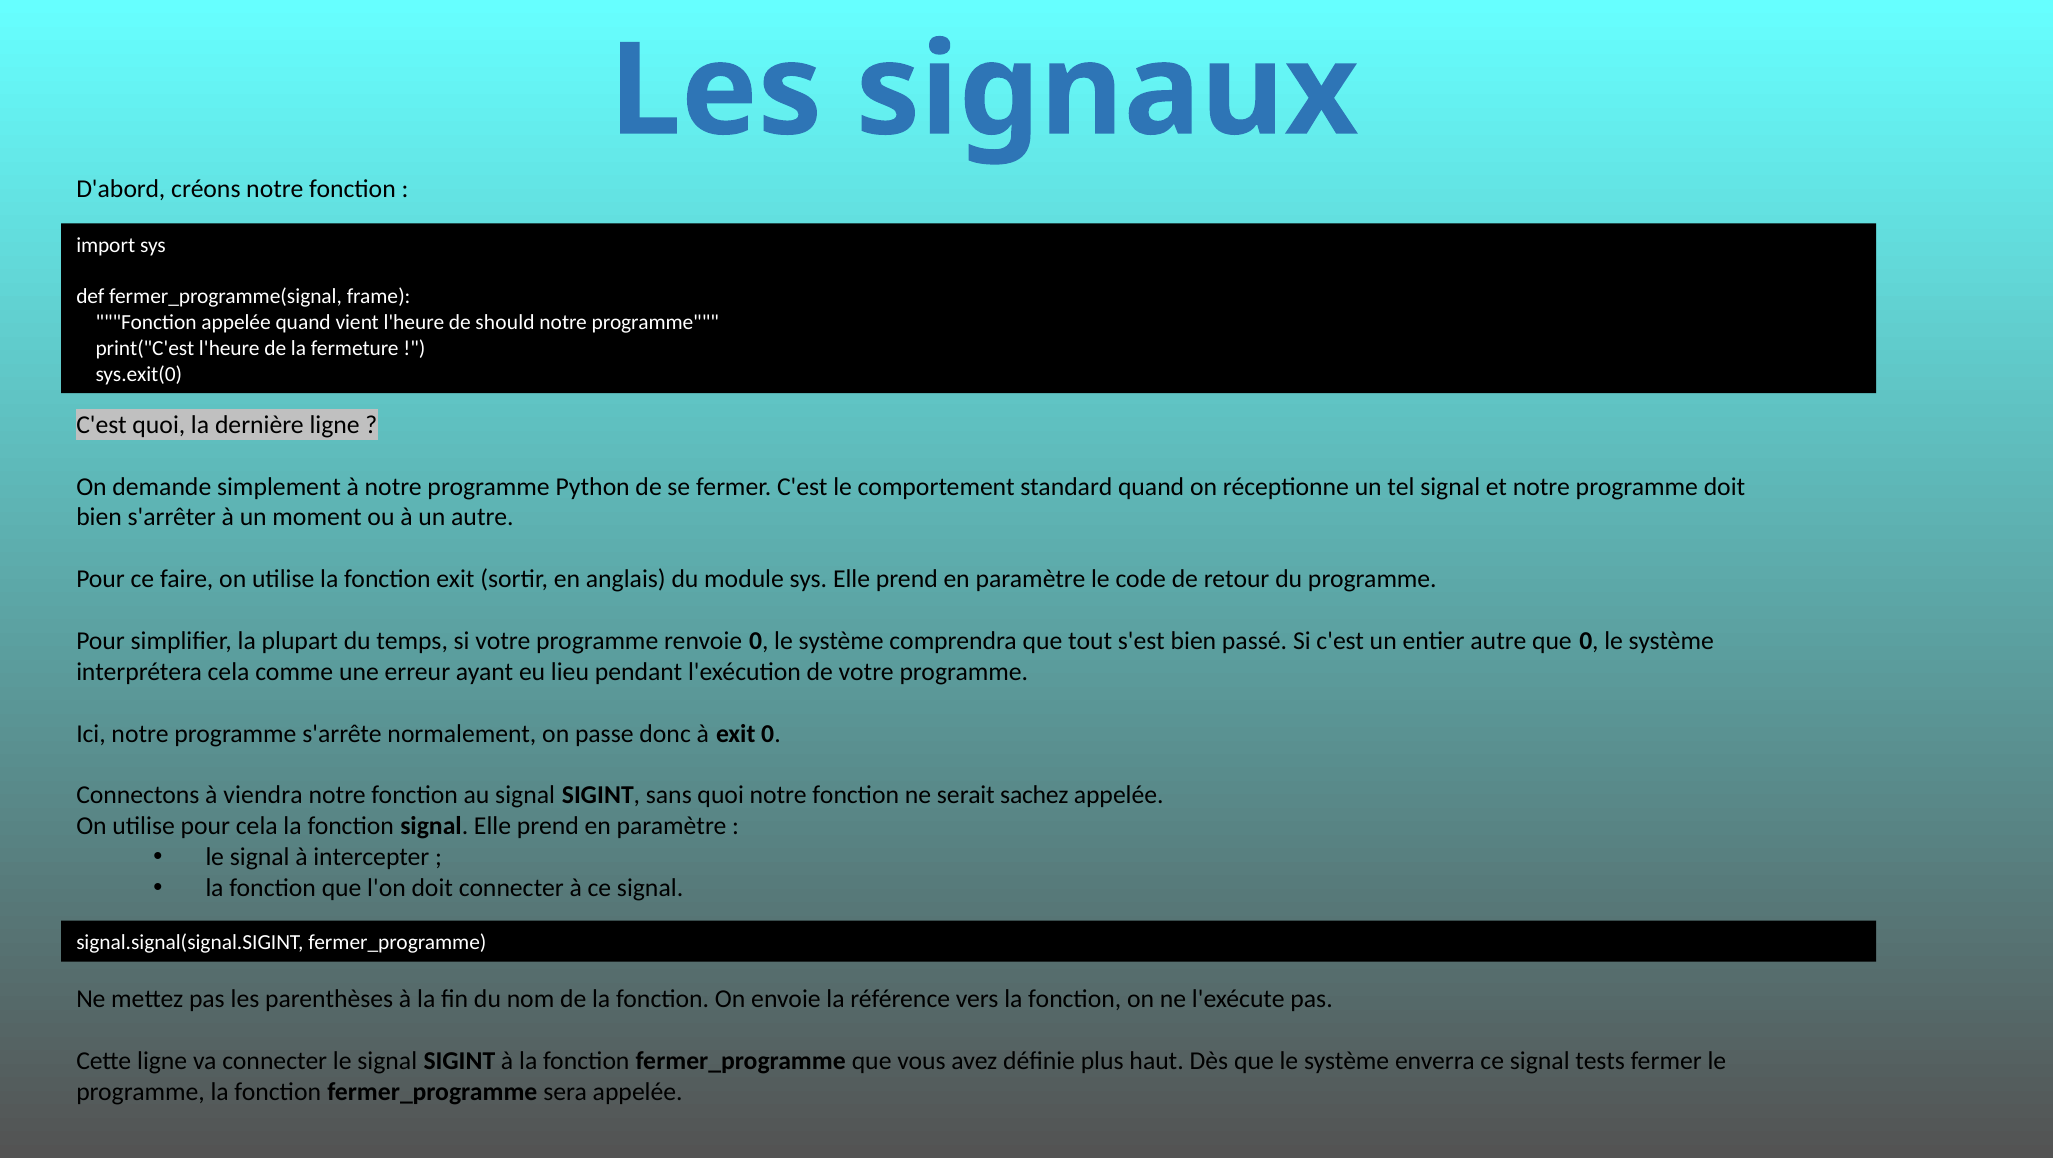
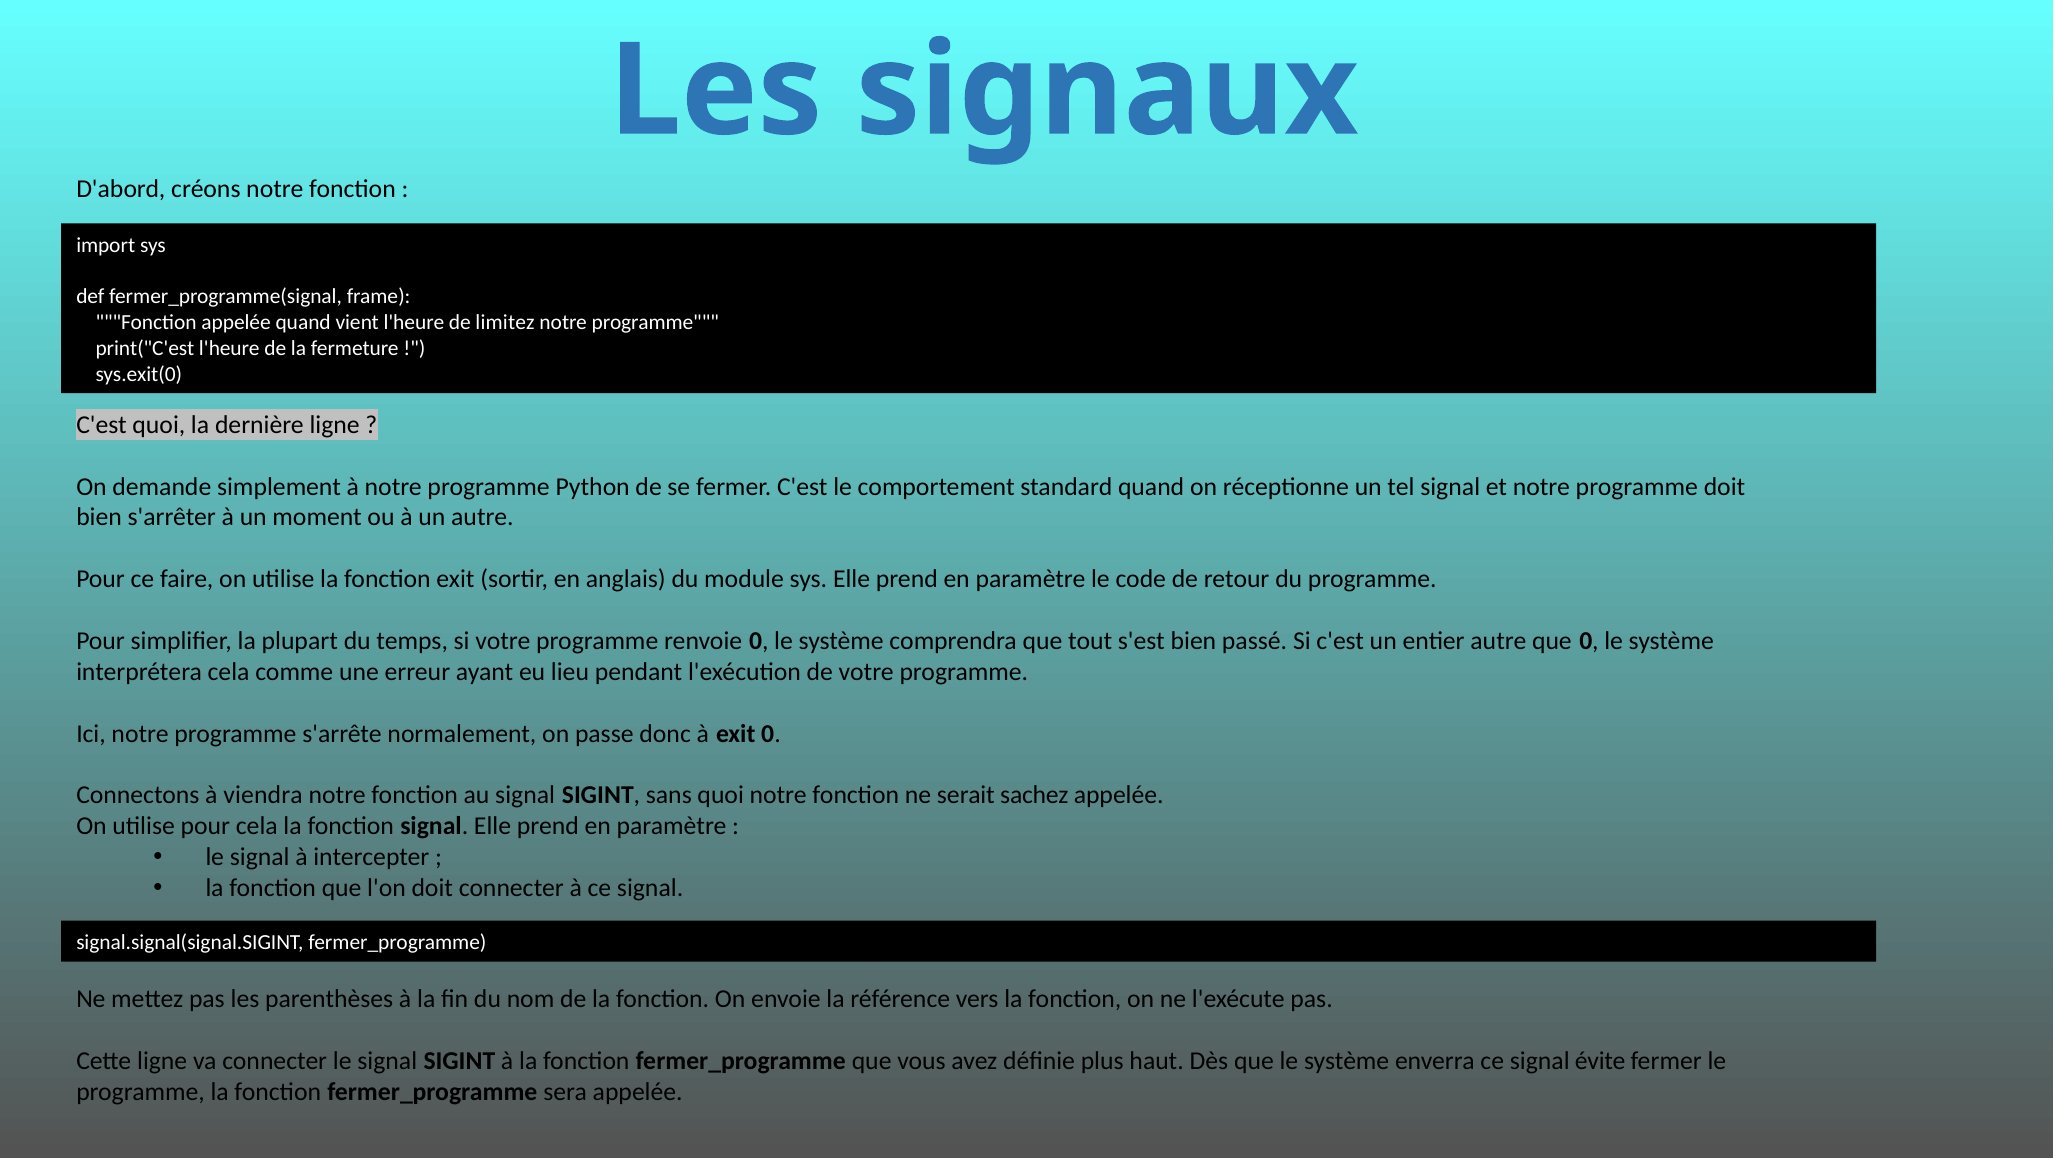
should: should -> limitez (505, 323)
tests: tests -> évite (1600, 1061)
